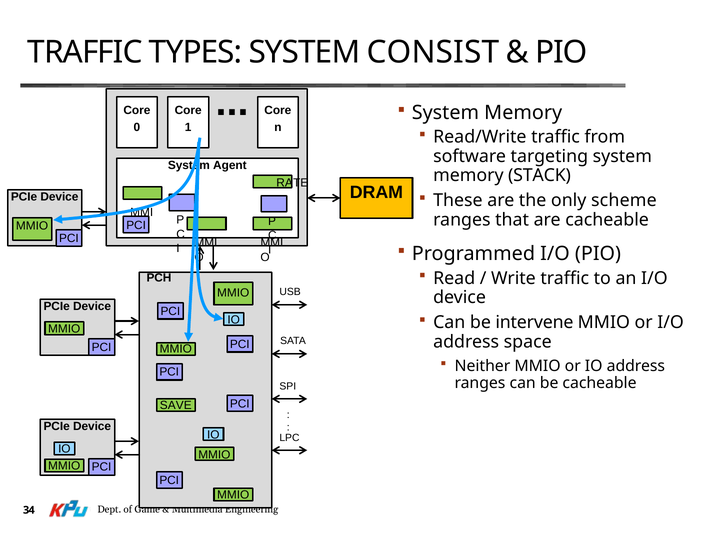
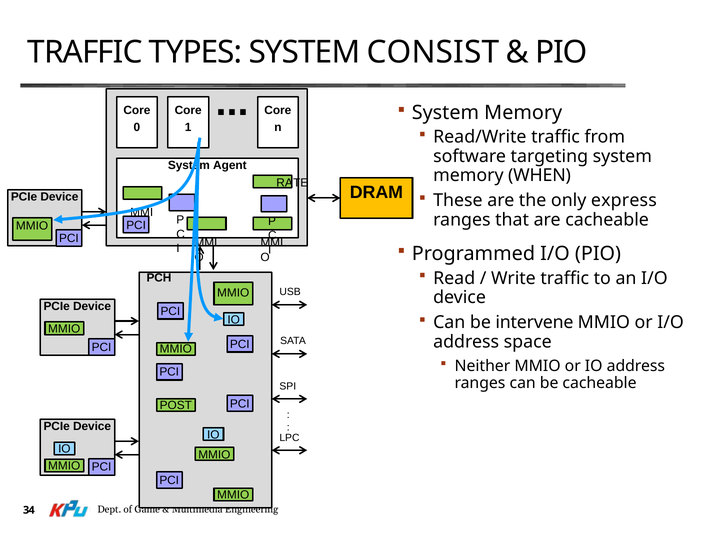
STACK: STACK -> WHEN (539, 175)
scheme: scheme -> express (624, 201)
SAVE: SAVE -> POST (176, 406)
